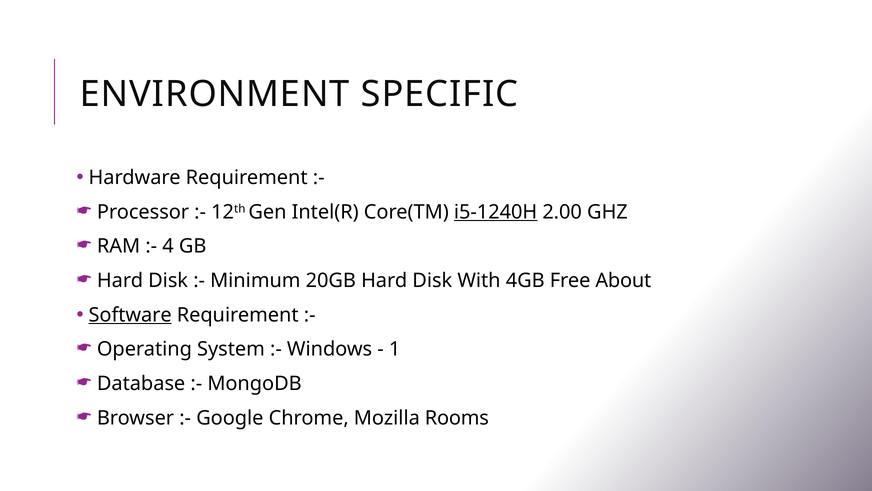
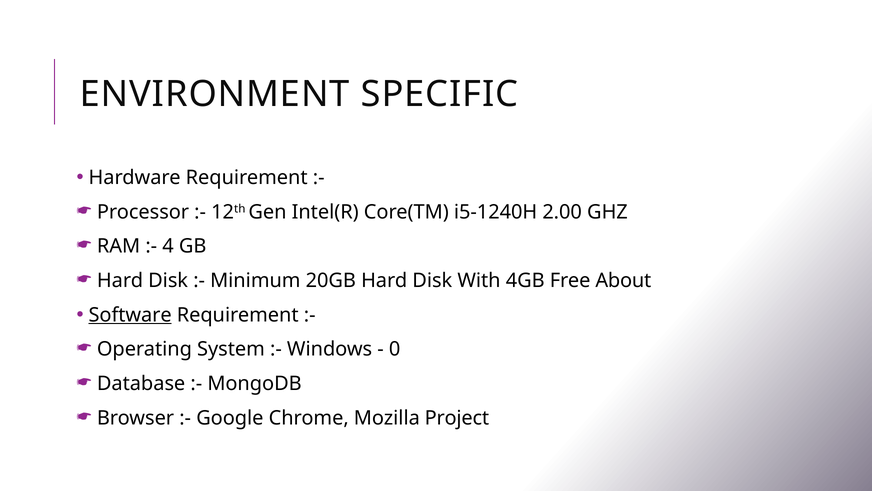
i5-1240H underline: present -> none (496, 212)
1: 1 -> 0 (395, 349)
Rooms: Rooms -> Project (457, 417)
